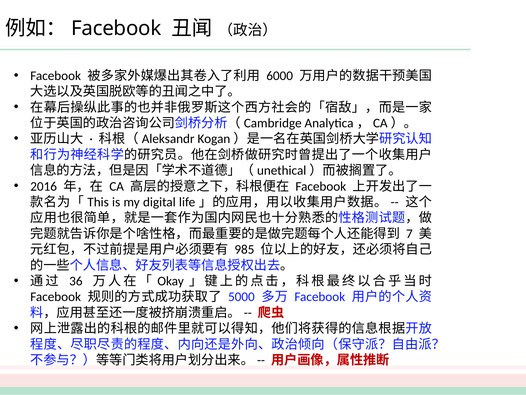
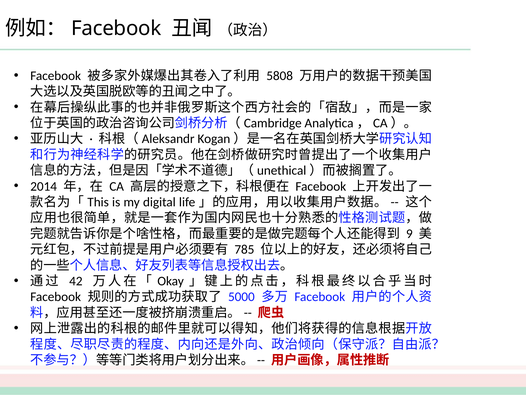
6000: 6000 -> 5808 (280, 76)
2016: 2016 -> 2014 (44, 186)
7: 7 -> 9 (409, 233)
985: 985 -> 785 (244, 249)
36: 36 -> 42 (76, 281)
